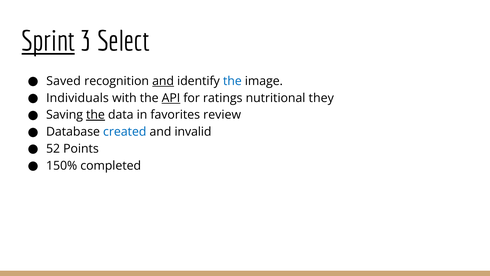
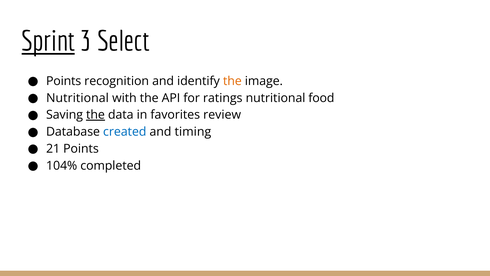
Saved: Saved -> Points (64, 81)
and underline: present -> none (163, 81)
the colour: blue -> orange (232, 81)
Individuals: Individuals -> Nutritional (78, 98)
API underline: present -> none (171, 98)
they: they -> food (321, 98)
invalid: invalid -> timing (193, 132)
52: 52 -> 21 (53, 149)
150%: 150% -> 104% (62, 165)
